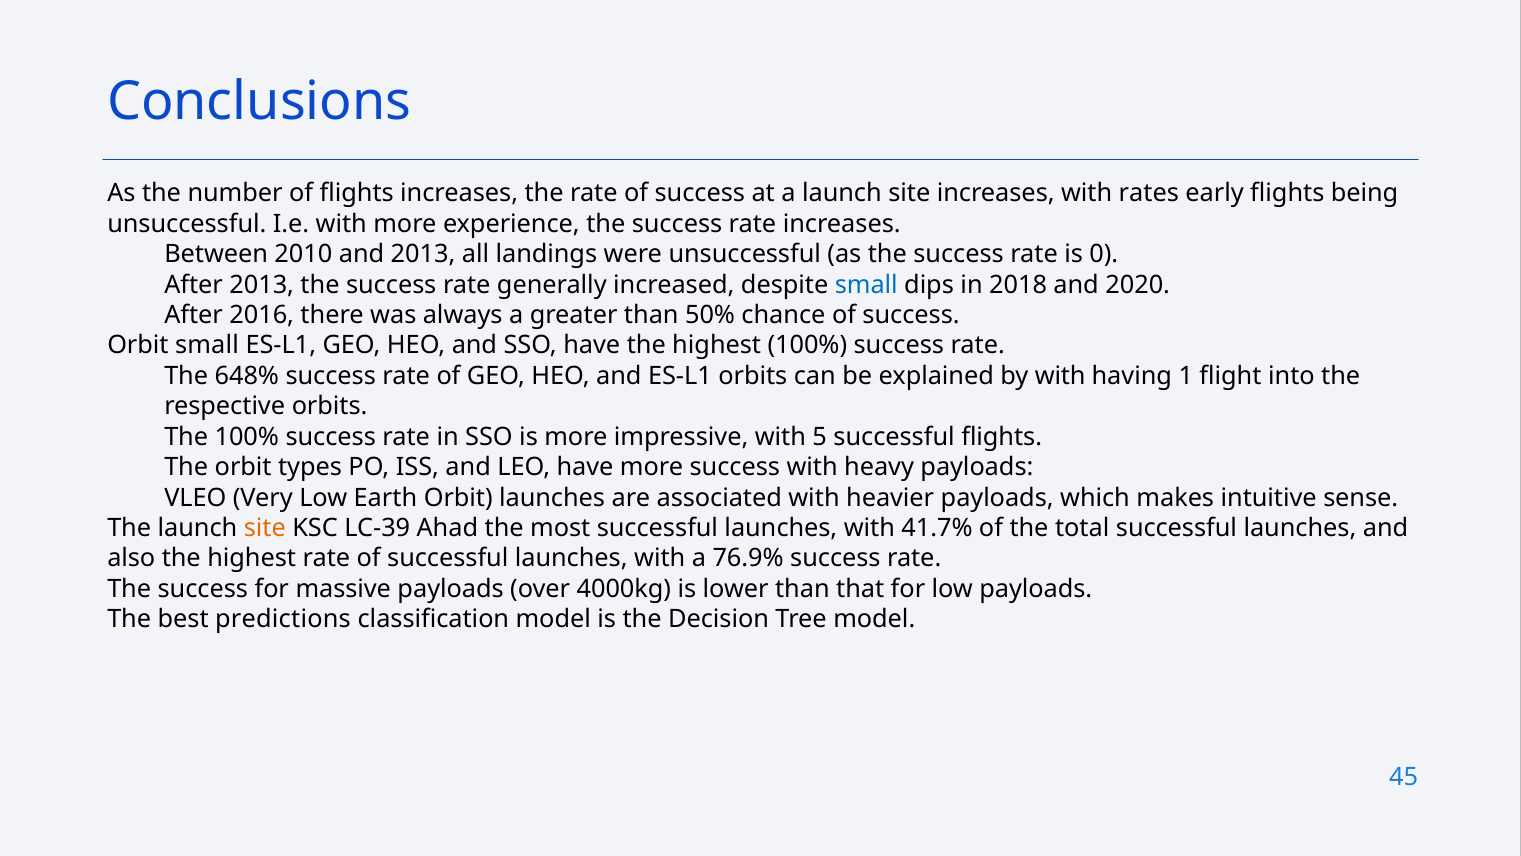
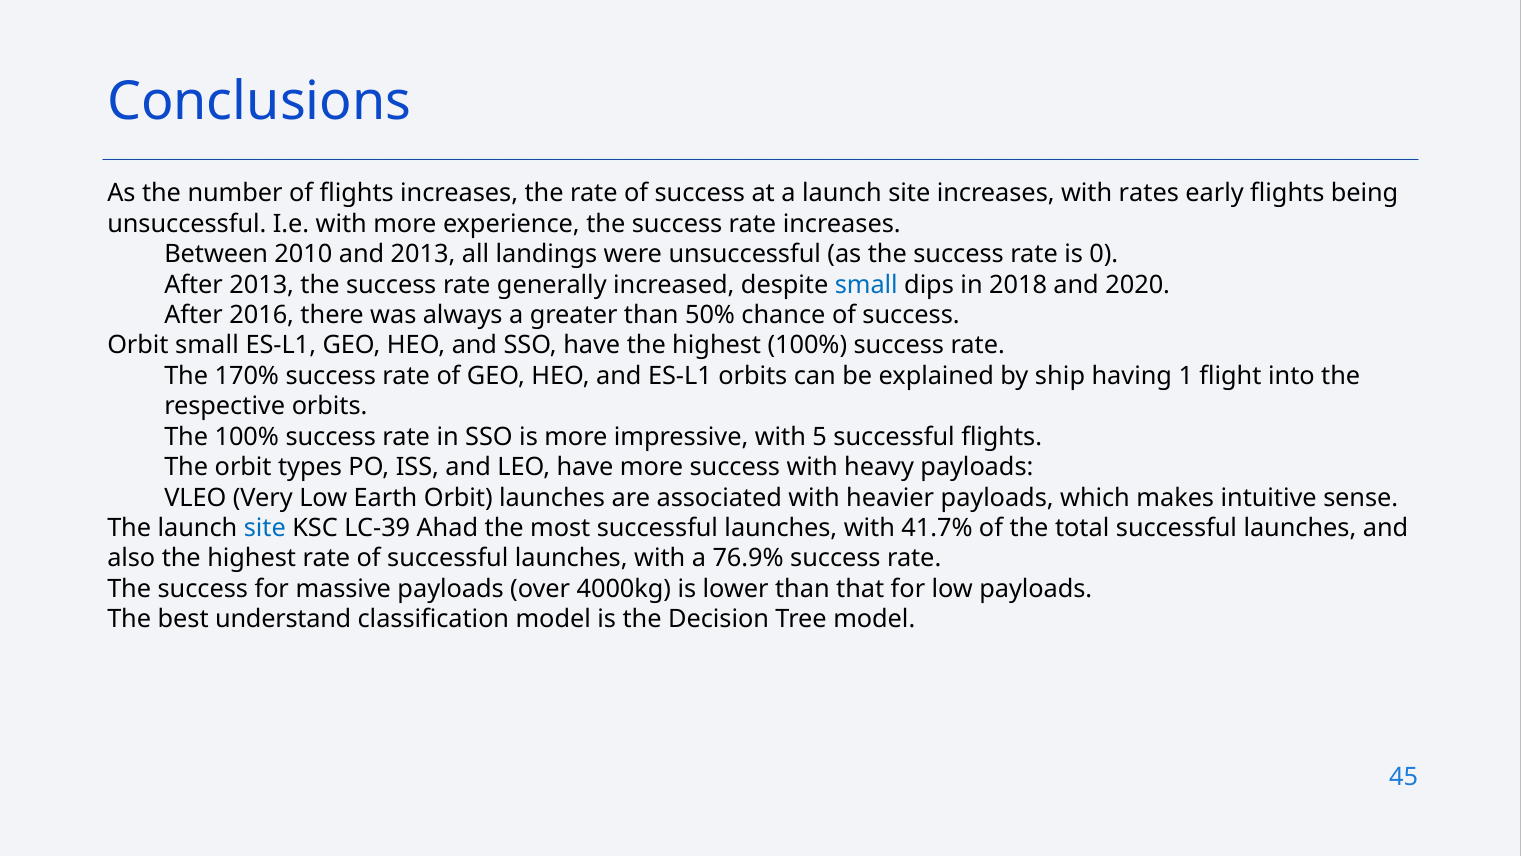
648%: 648% -> 170% (247, 376)
by with: with -> ship (1060, 376)
site colour: orange -> blue (265, 528)
predictions: predictions -> understand (283, 619)
